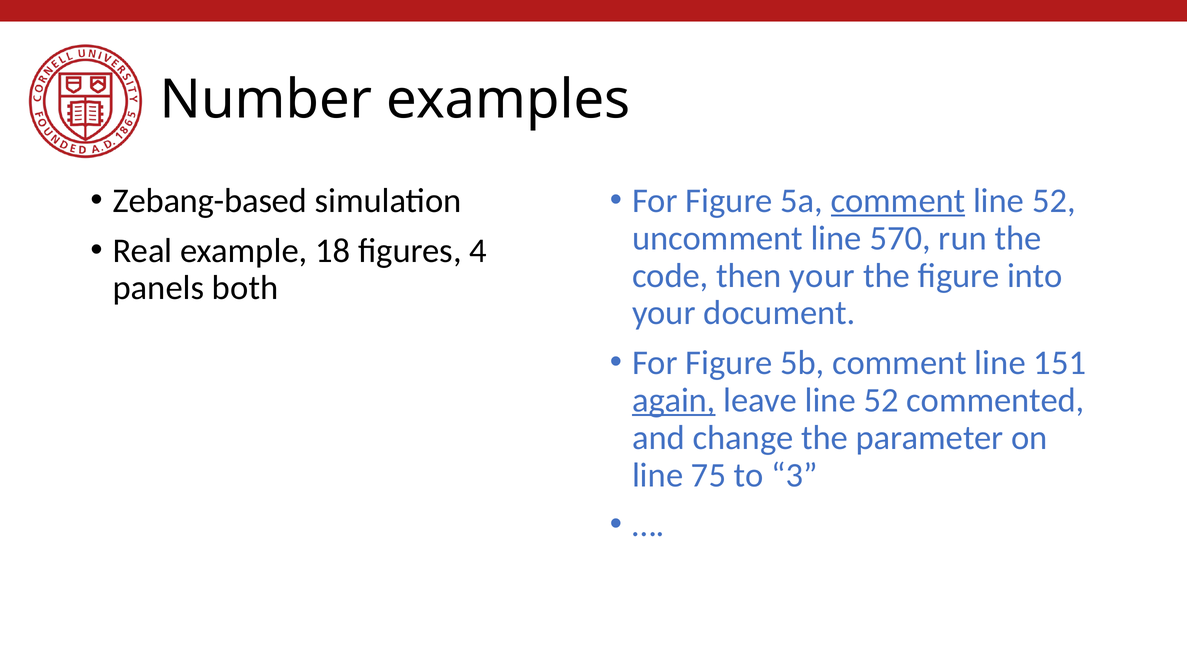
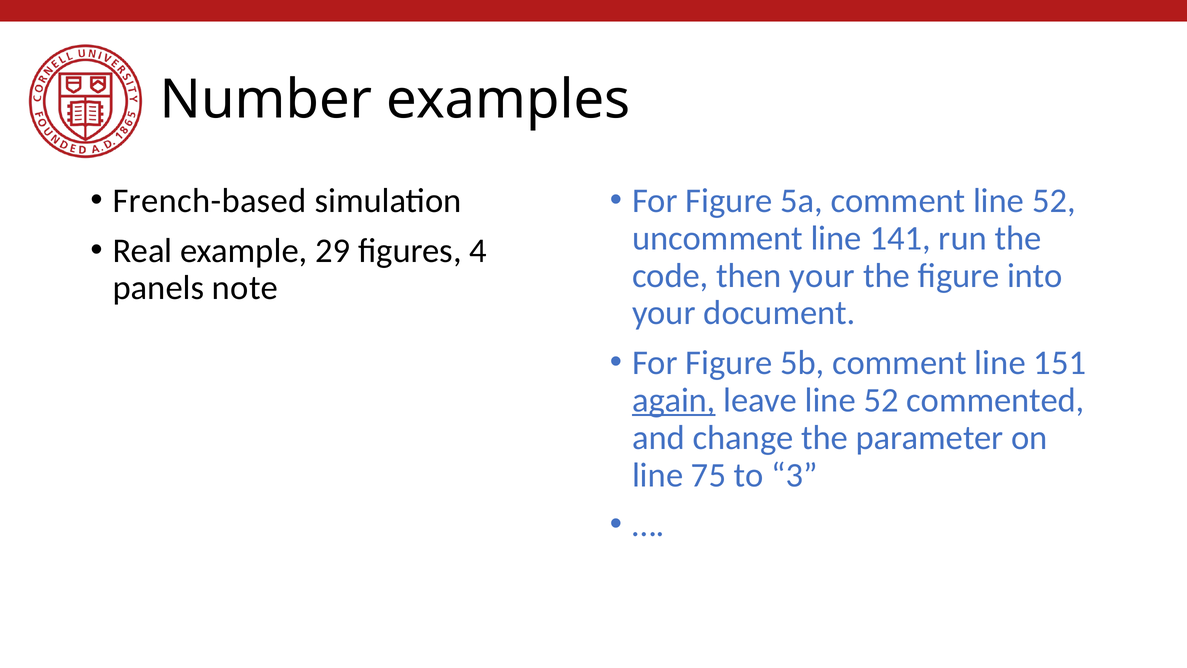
Zebang-based: Zebang-based -> French-based (210, 201)
comment underline: present -> none (898, 201)
570: 570 -> 141 (900, 238)
18: 18 -> 29 (333, 250)
both: both -> note (245, 288)
